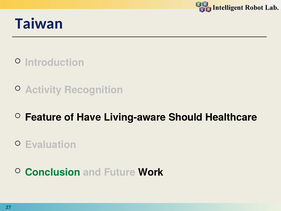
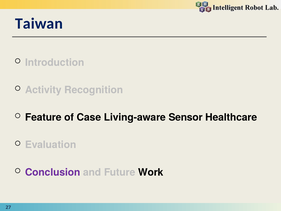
Have: Have -> Case (89, 117)
Should: Should -> Sensor (186, 117)
Conclusion colour: green -> purple (53, 172)
